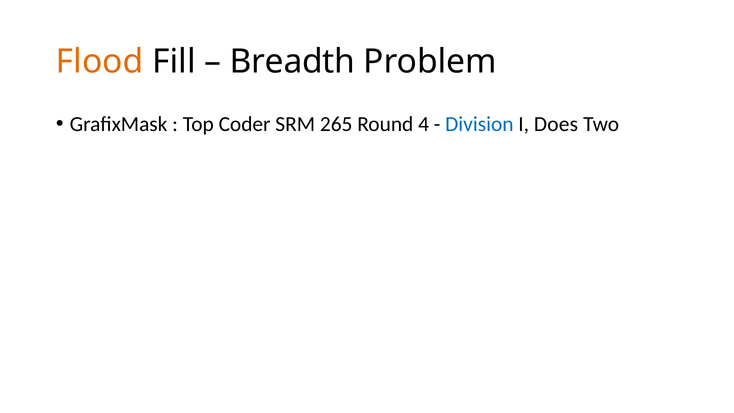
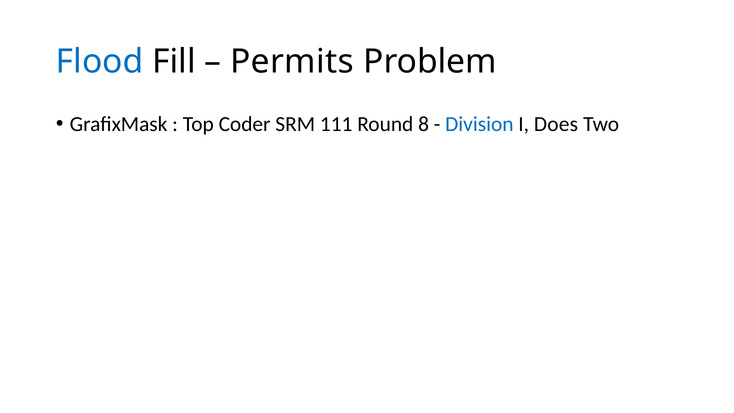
Flood colour: orange -> blue (100, 62)
Breadth: Breadth -> Permits (292, 62)
265: 265 -> 111 (336, 124)
4: 4 -> 8 (424, 124)
